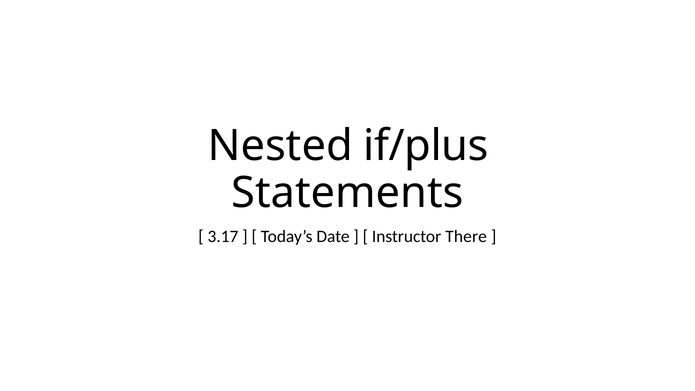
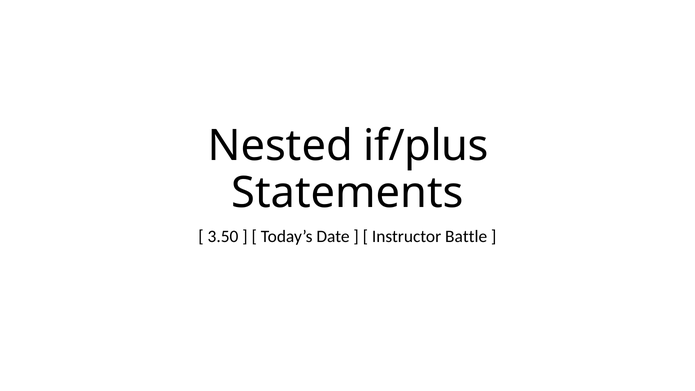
3.17: 3.17 -> 3.50 (223, 236)
There: There -> Battle (466, 236)
